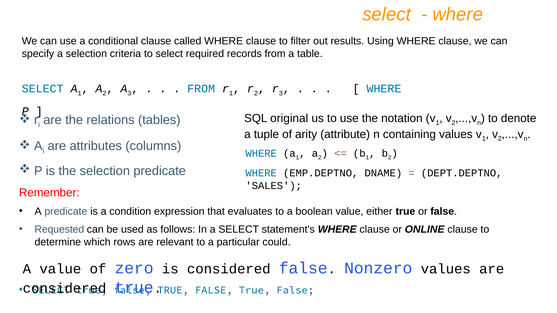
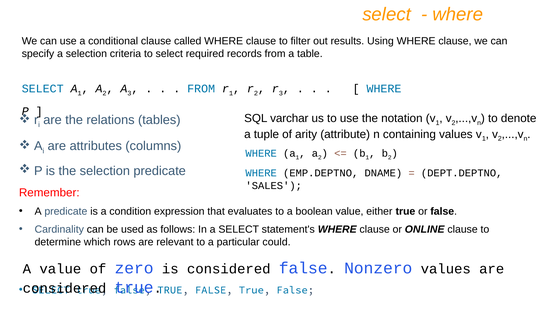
original: original -> varchar (289, 119)
Requested: Requested -> Cardinality (59, 230)
